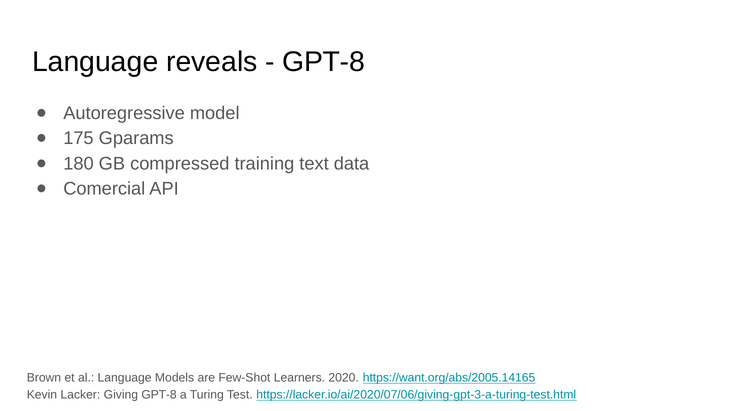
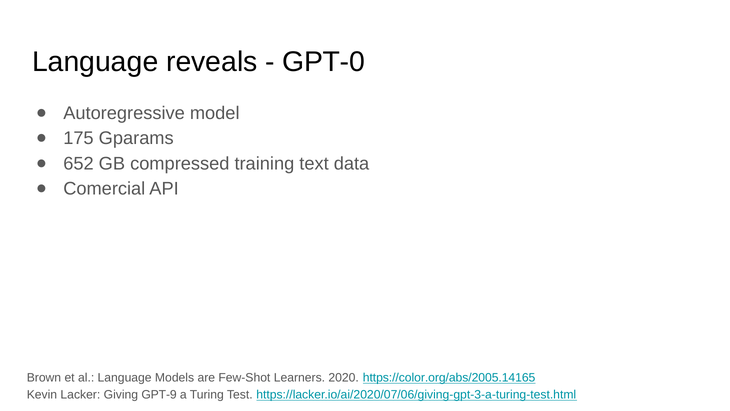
GPT-8: GPT-8 -> GPT-0 (324, 62)
180: 180 -> 652 (78, 163)
https://want.org/abs/2005.14165: https://want.org/abs/2005.14165 -> https://color.org/abs/2005.14165 (449, 378)
Giving GPT-8: GPT-8 -> GPT-9 (159, 394)
